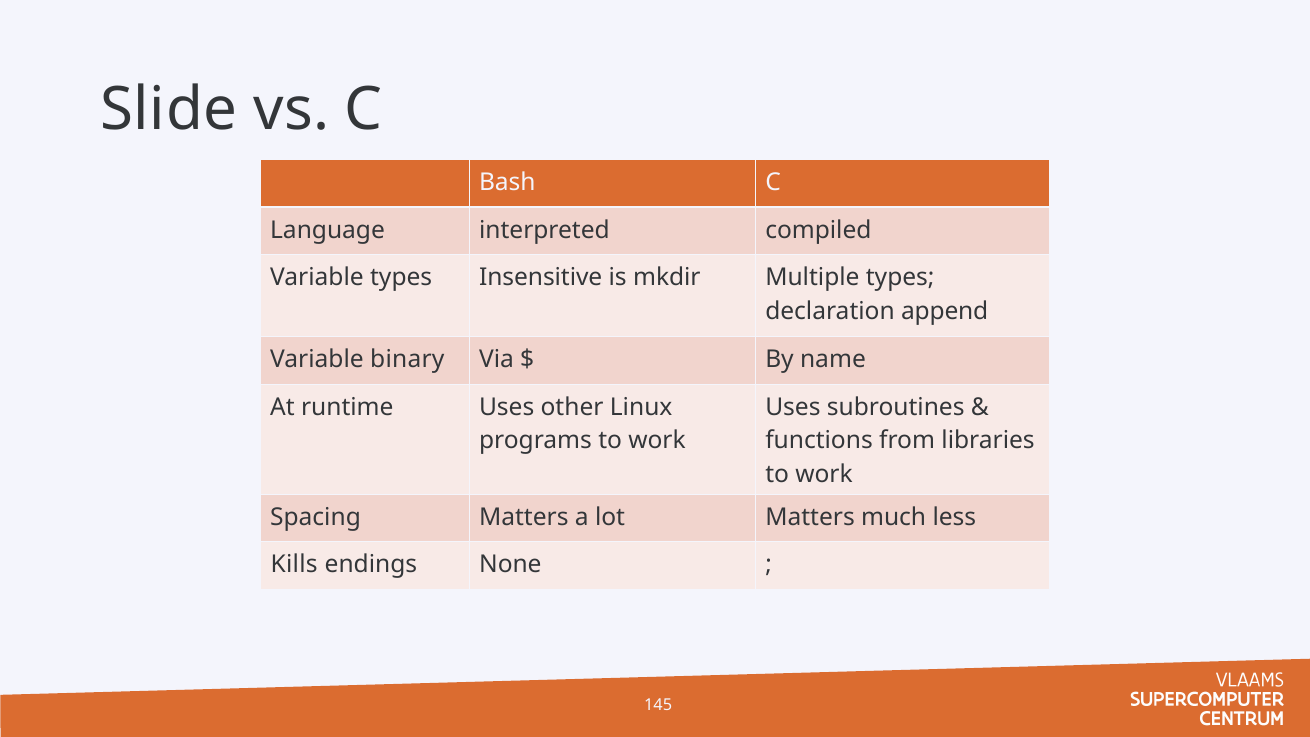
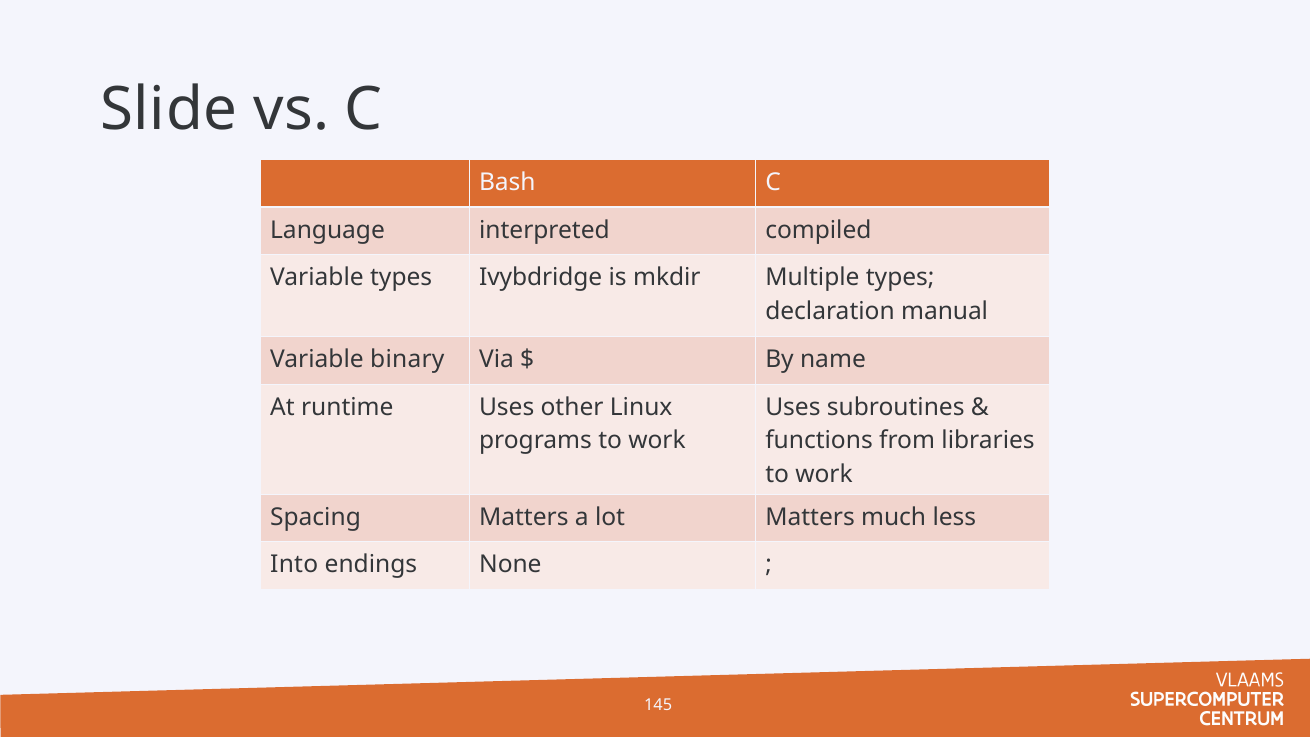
Insensitive: Insensitive -> Ivybdridge (541, 278)
append: append -> manual (945, 311)
Kills: Kills -> Into (294, 565)
